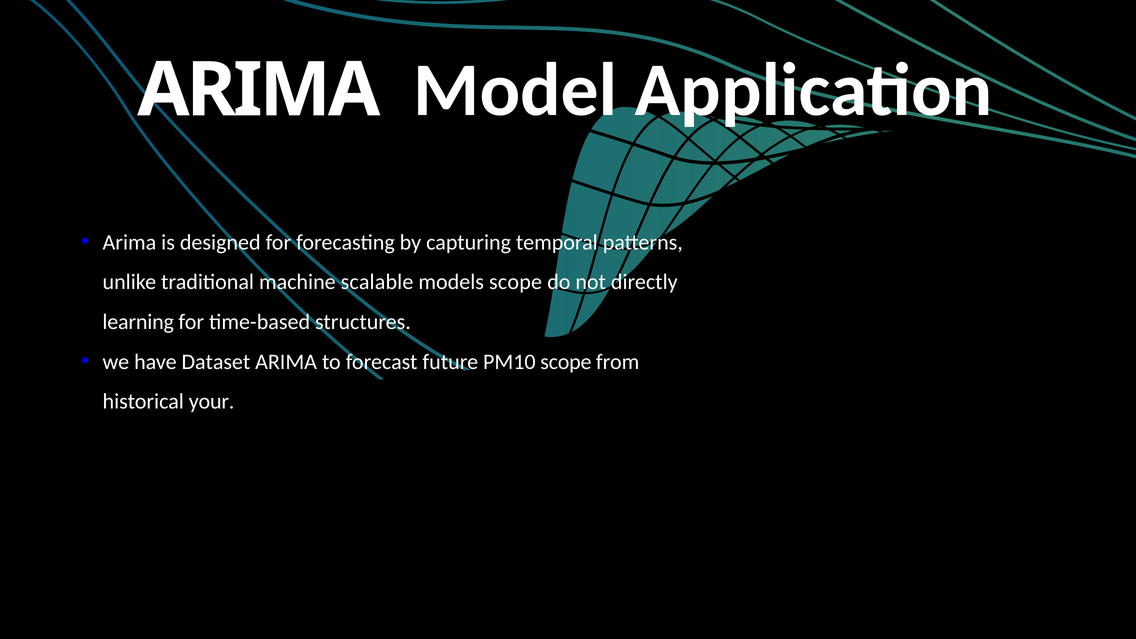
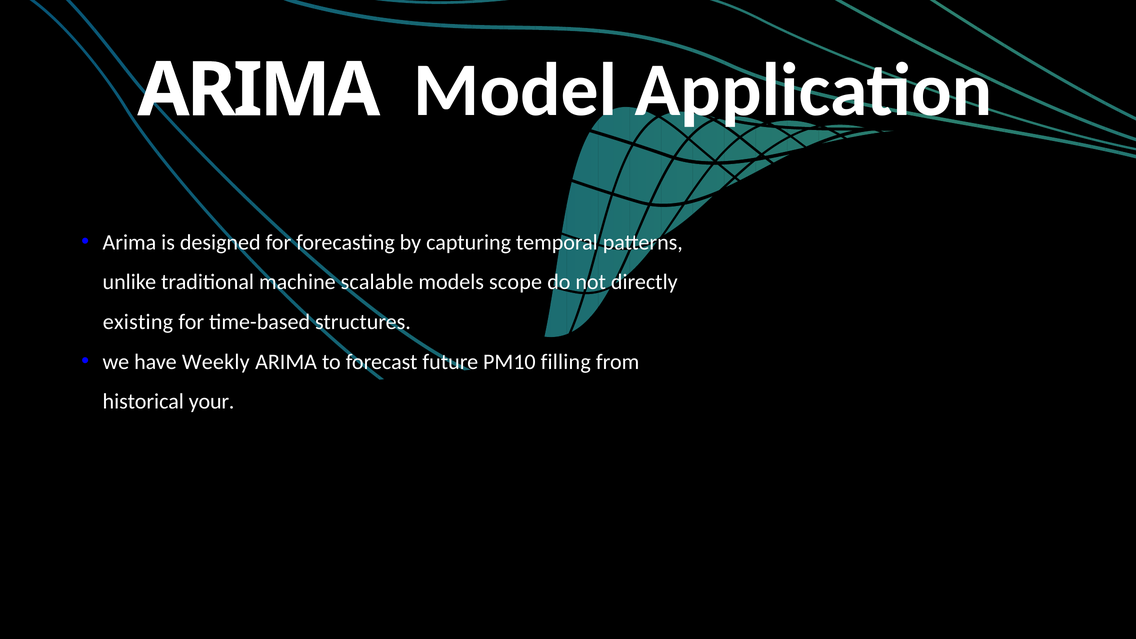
learning: learning -> existing (138, 322)
Dataset: Dataset -> Weekly (216, 362)
PM10 scope: scope -> filling (566, 362)
